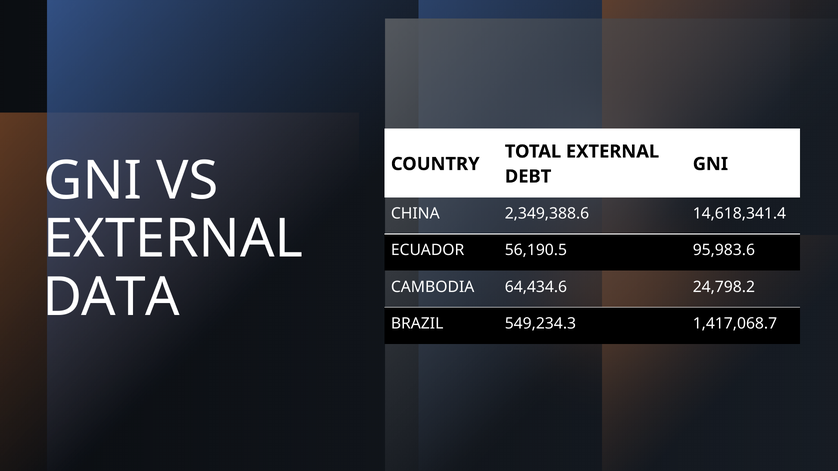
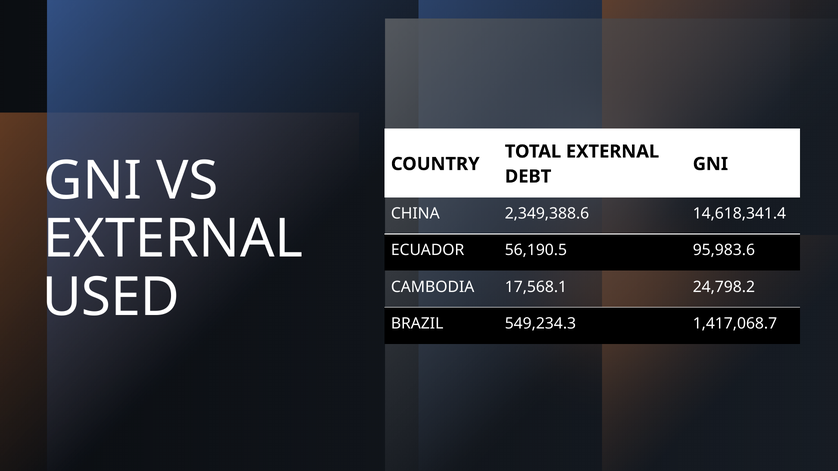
64,434.6: 64,434.6 -> 17,568.1 (536, 287)
DATA: DATA -> USED (111, 298)
